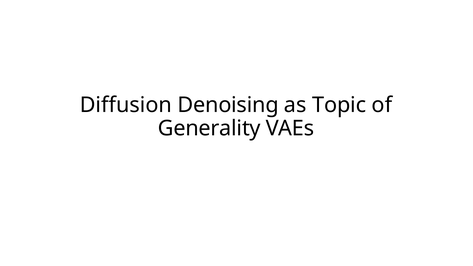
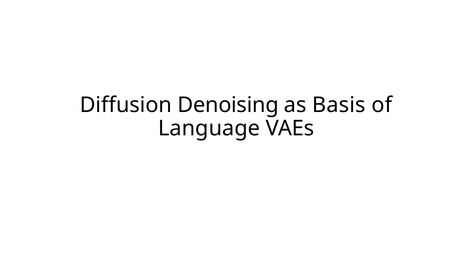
Topic: Topic -> Basis (339, 105)
Generality: Generality -> Language (209, 128)
